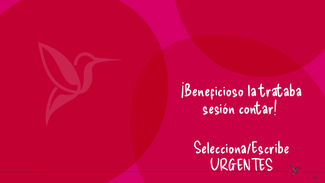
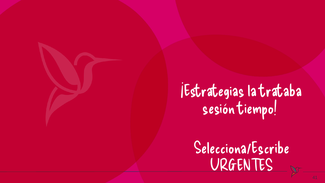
¡Beneficioso: ¡Beneficioso -> ¡Estrategias (213, 91)
contar: contar -> tiempo (258, 108)
